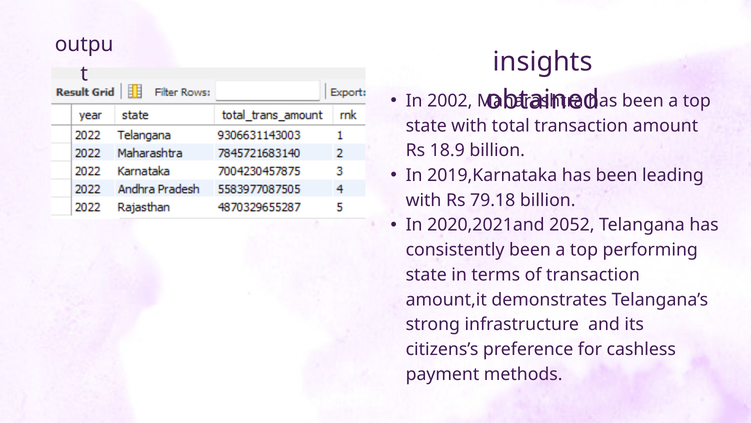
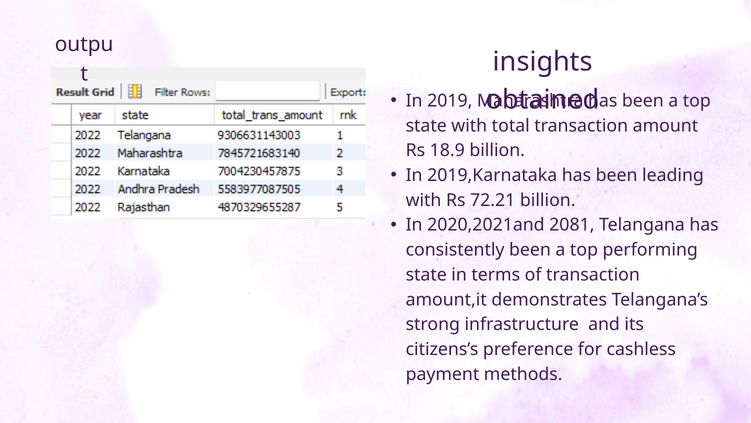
2002: 2002 -> 2019 (450, 101)
79.18: 79.18 -> 72.21 (493, 200)
2052: 2052 -> 2081 (572, 225)
